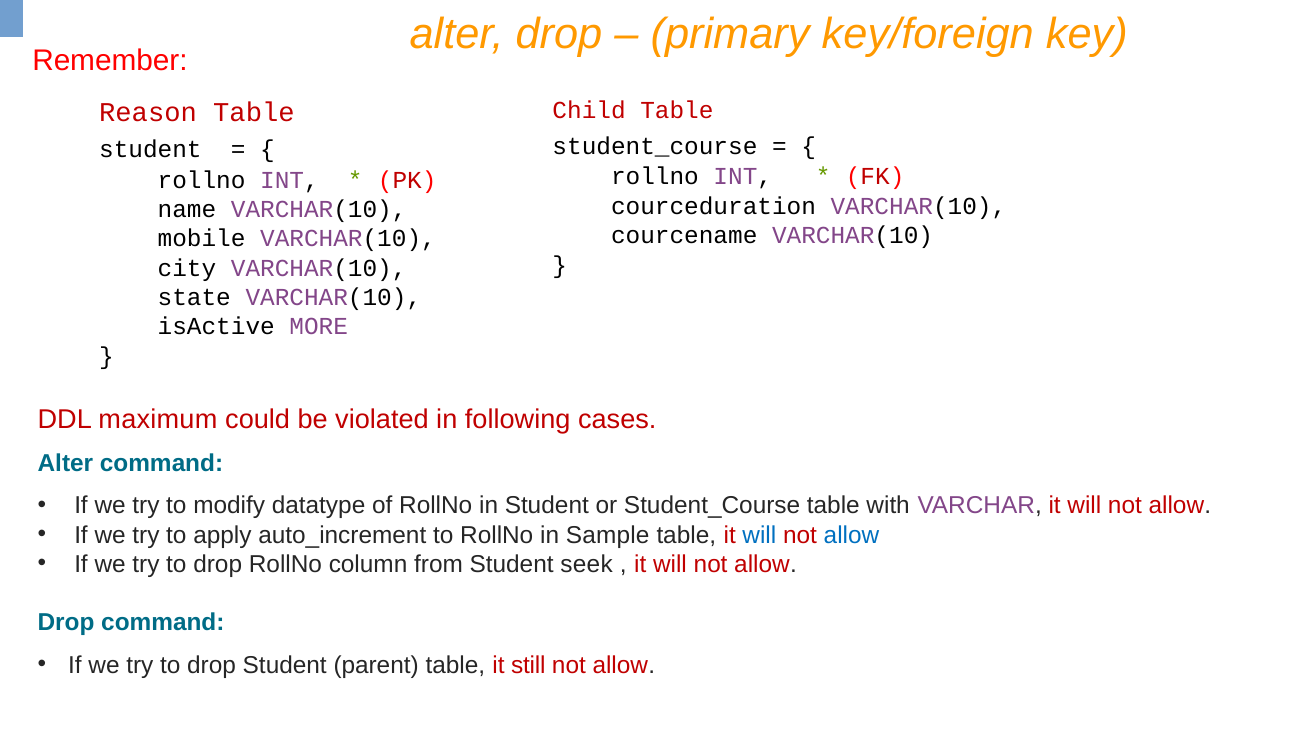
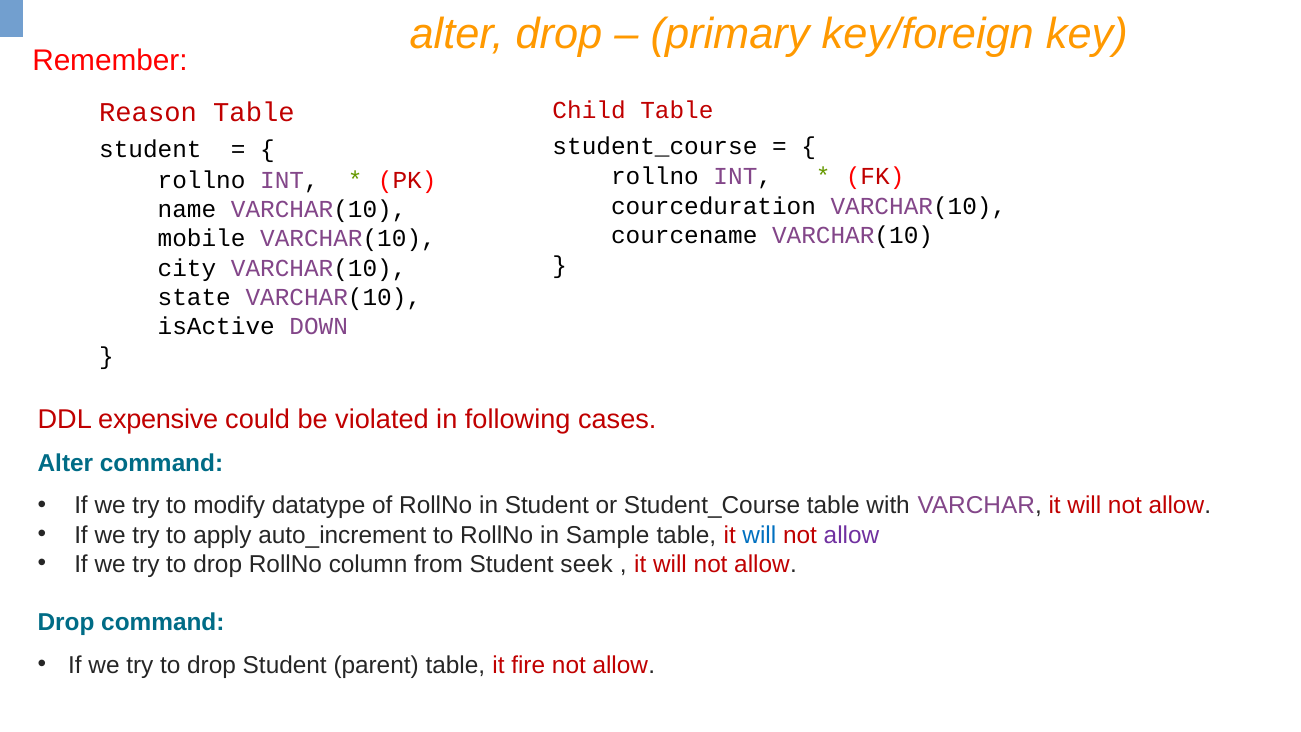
MORE: MORE -> DOWN (319, 327)
maximum: maximum -> expensive (158, 420)
allow colour: blue -> purple (851, 535)
still: still -> fire (528, 665)
